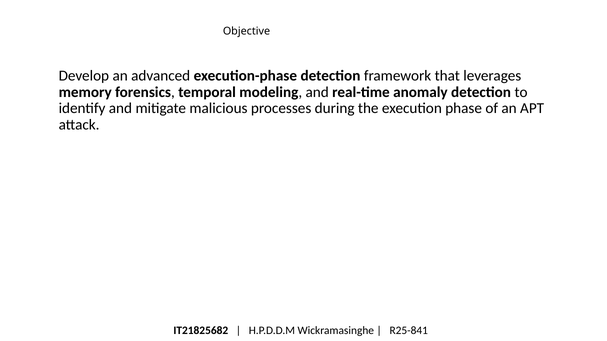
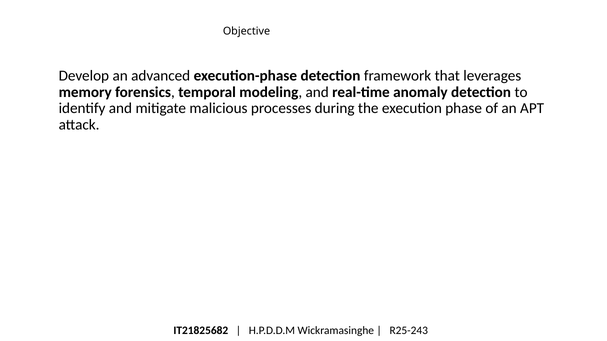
R25-841: R25-841 -> R25-243 (409, 331)
